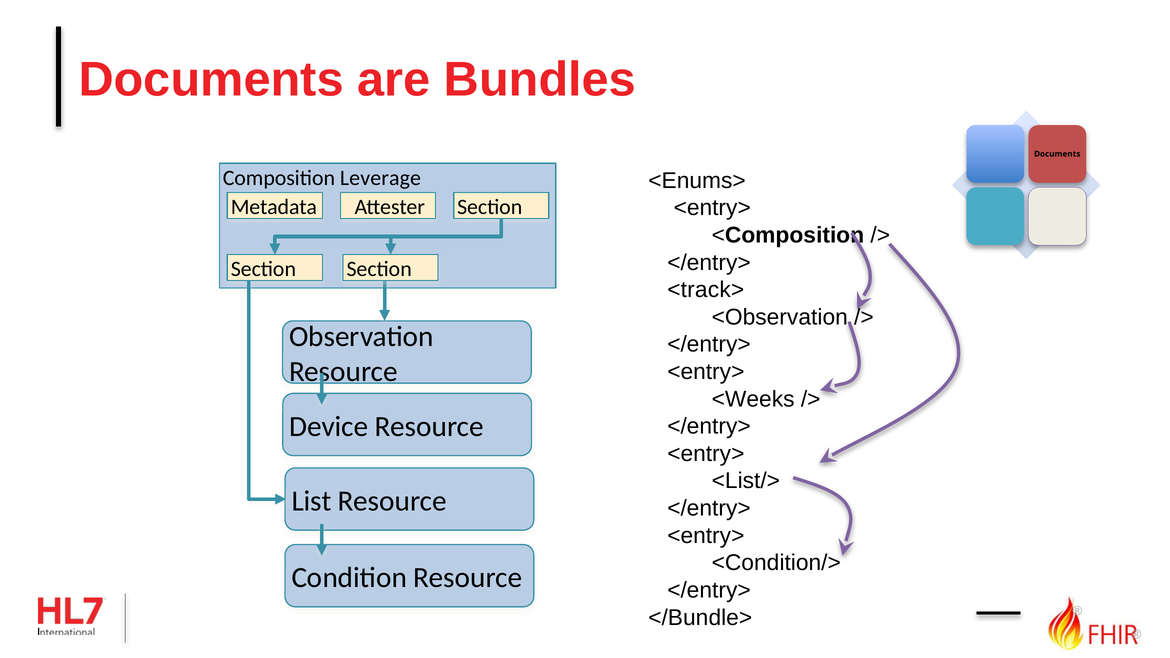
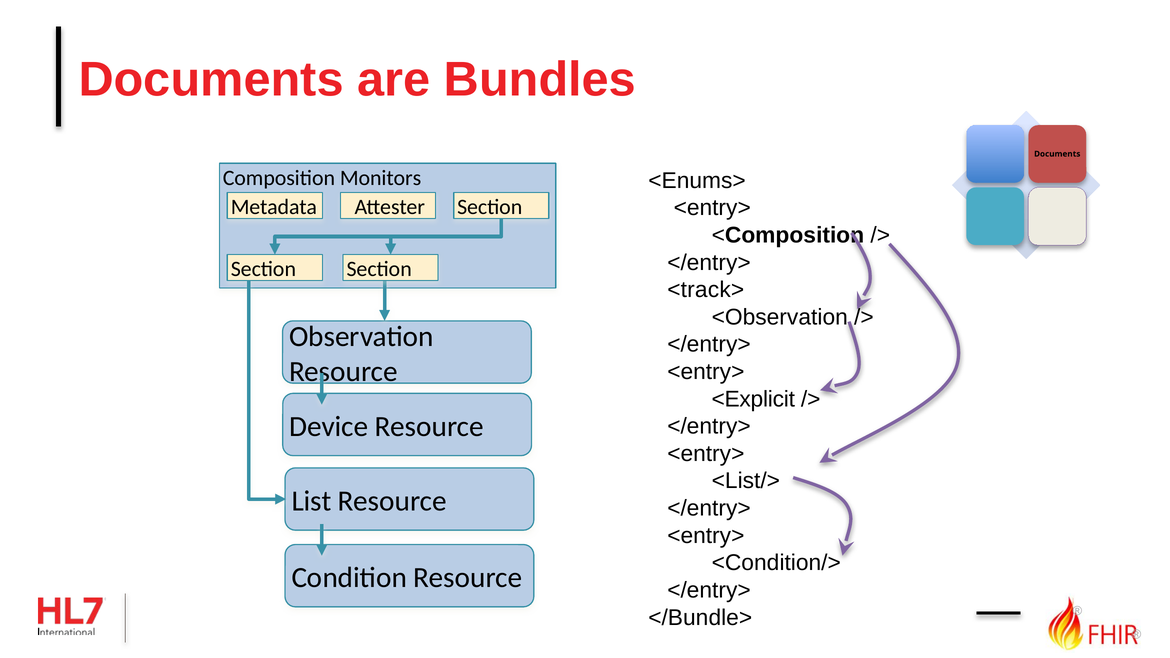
Leverage: Leverage -> Monitors (381, 178)
<Weeks: <Weeks -> <Explicit (753, 399)
